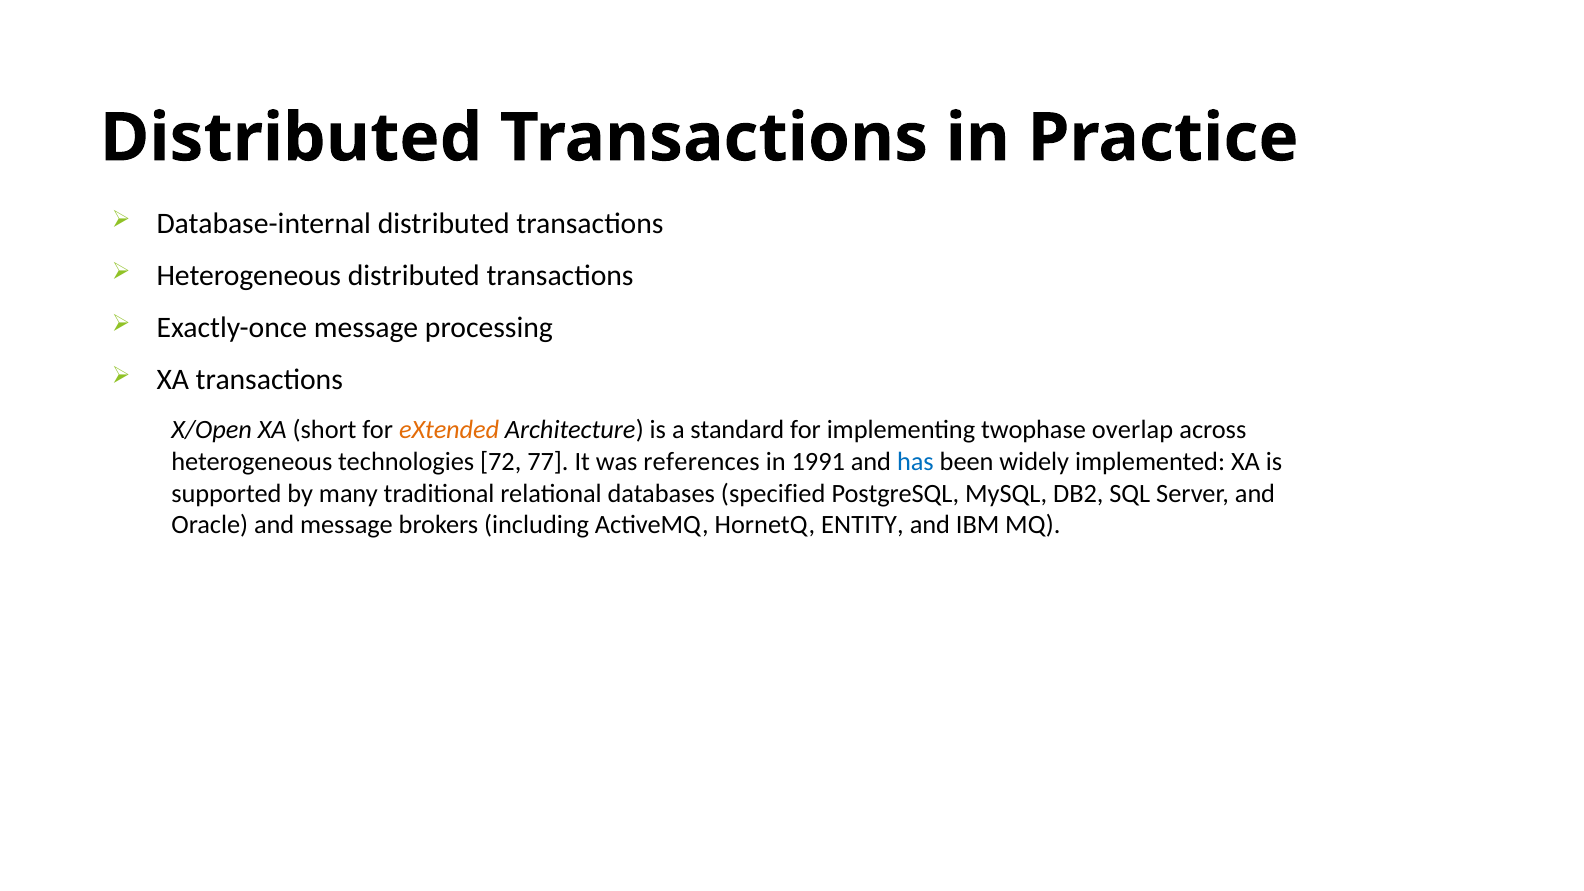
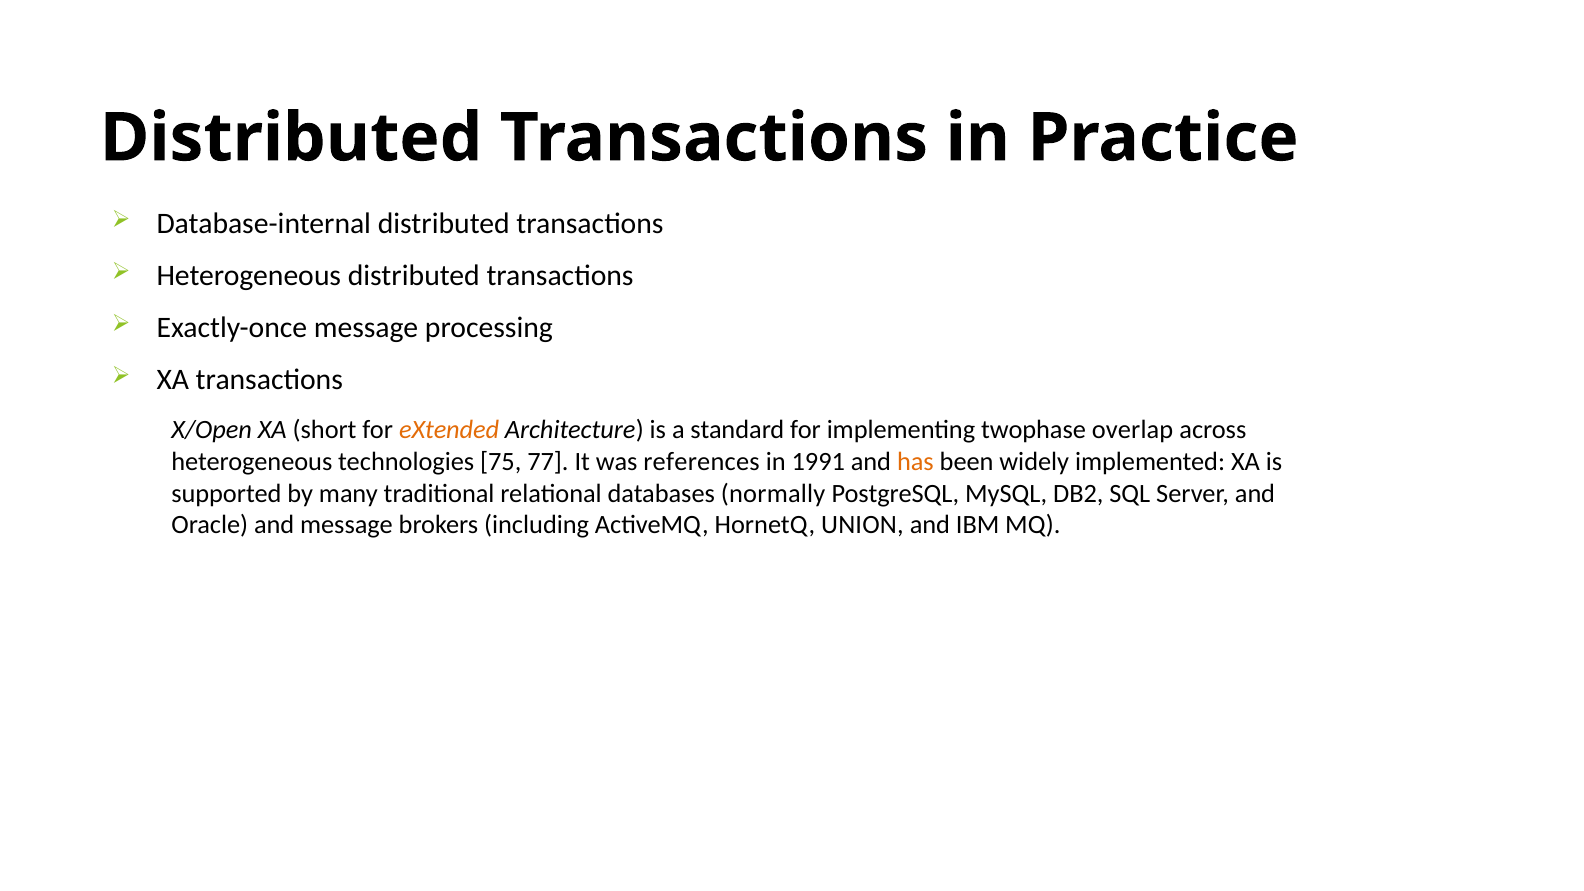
72: 72 -> 75 (501, 462)
has colour: blue -> orange (915, 462)
specified: specified -> normally (773, 493)
ENTITY: ENTITY -> UNION (862, 525)
